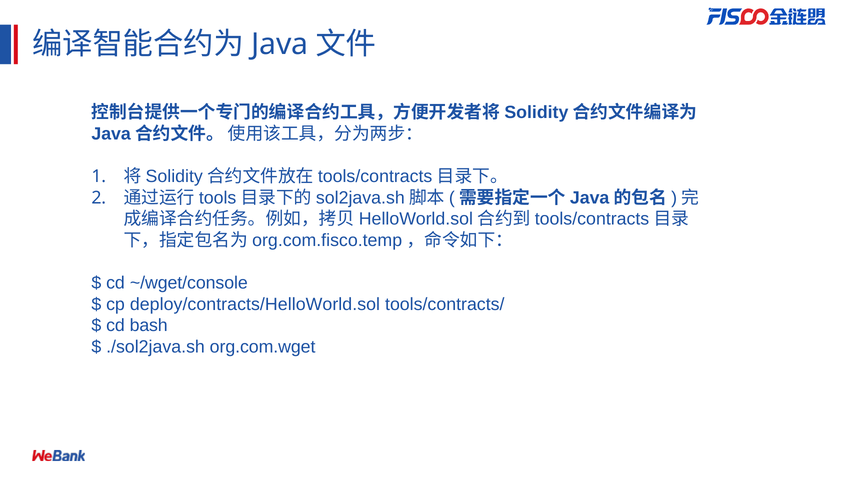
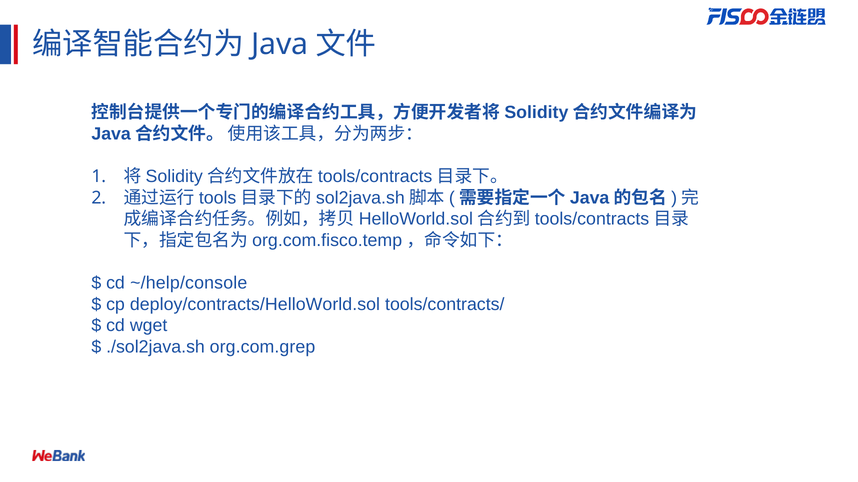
~/wget/console: ~/wget/console -> ~/help/console (189, 283)
bash: bash -> wget (149, 326)
org.com.wget: org.com.wget -> org.com.grep (263, 347)
